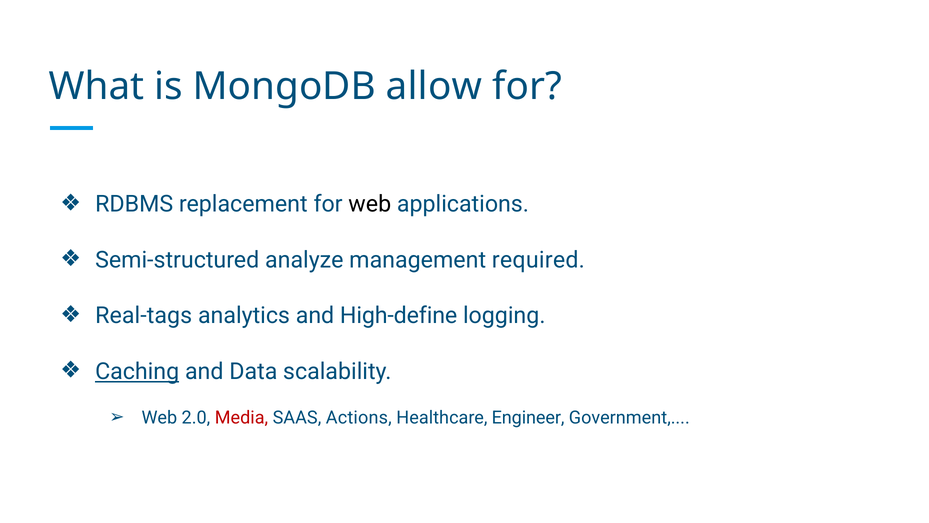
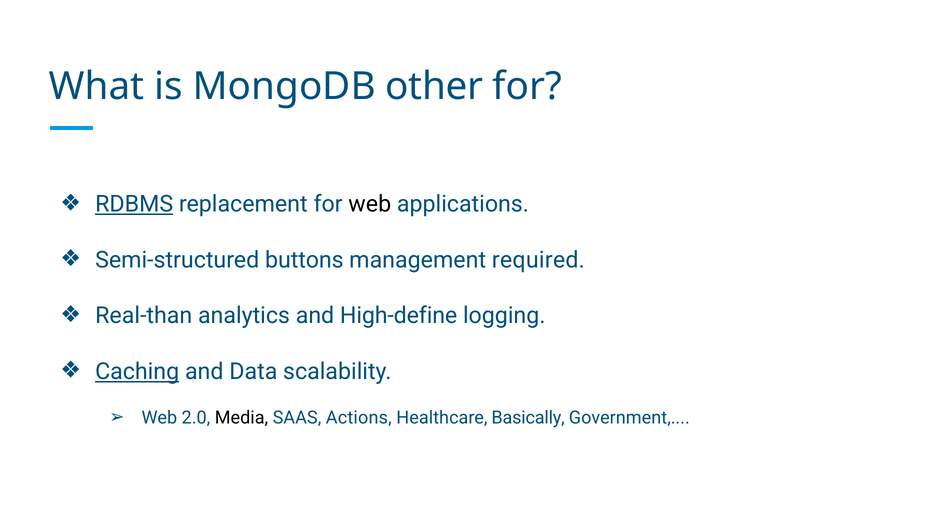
allow: allow -> other (434, 86)
RDBMS underline: none -> present (134, 204)
analyze: analyze -> buttons (304, 260)
Real-tags: Real-tags -> Real-than (144, 316)
Media colour: red -> black (241, 417)
Engineer: Engineer -> Basically (528, 417)
